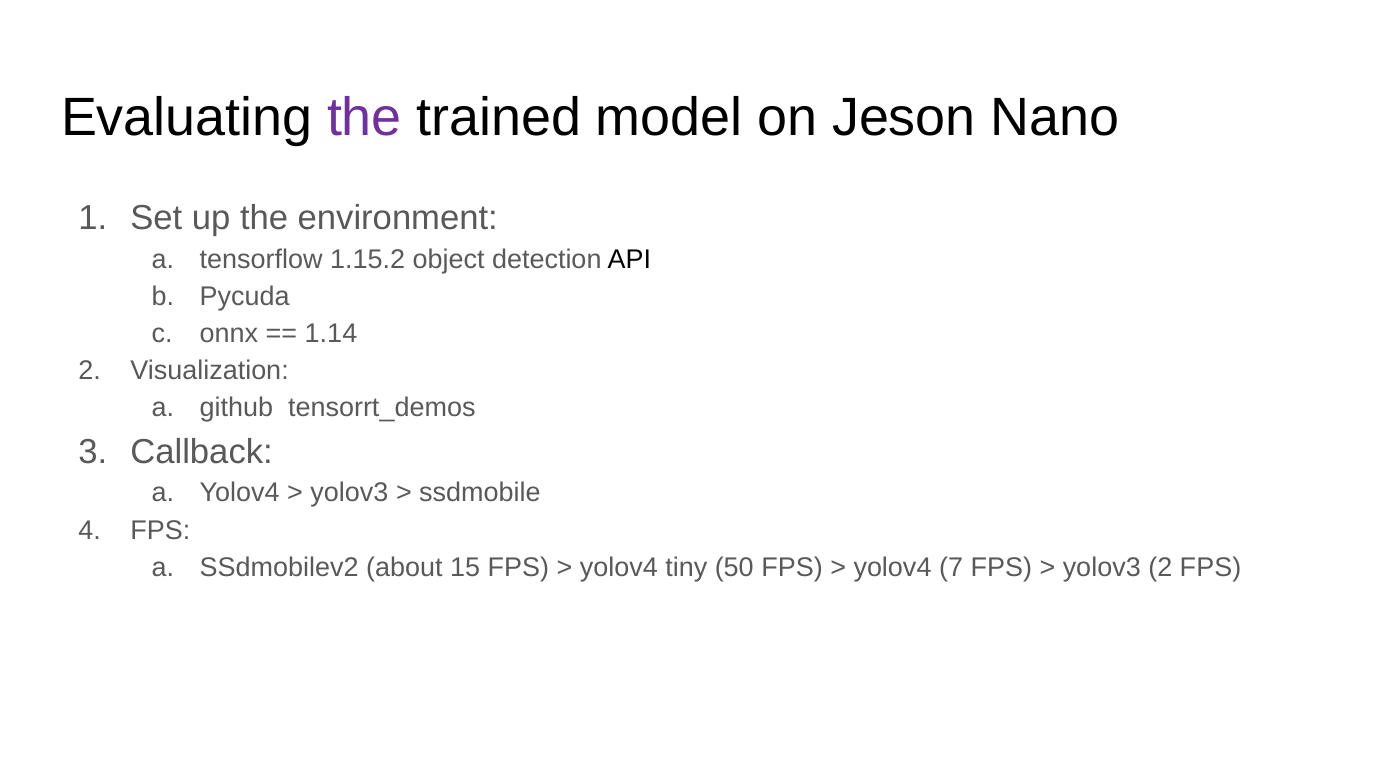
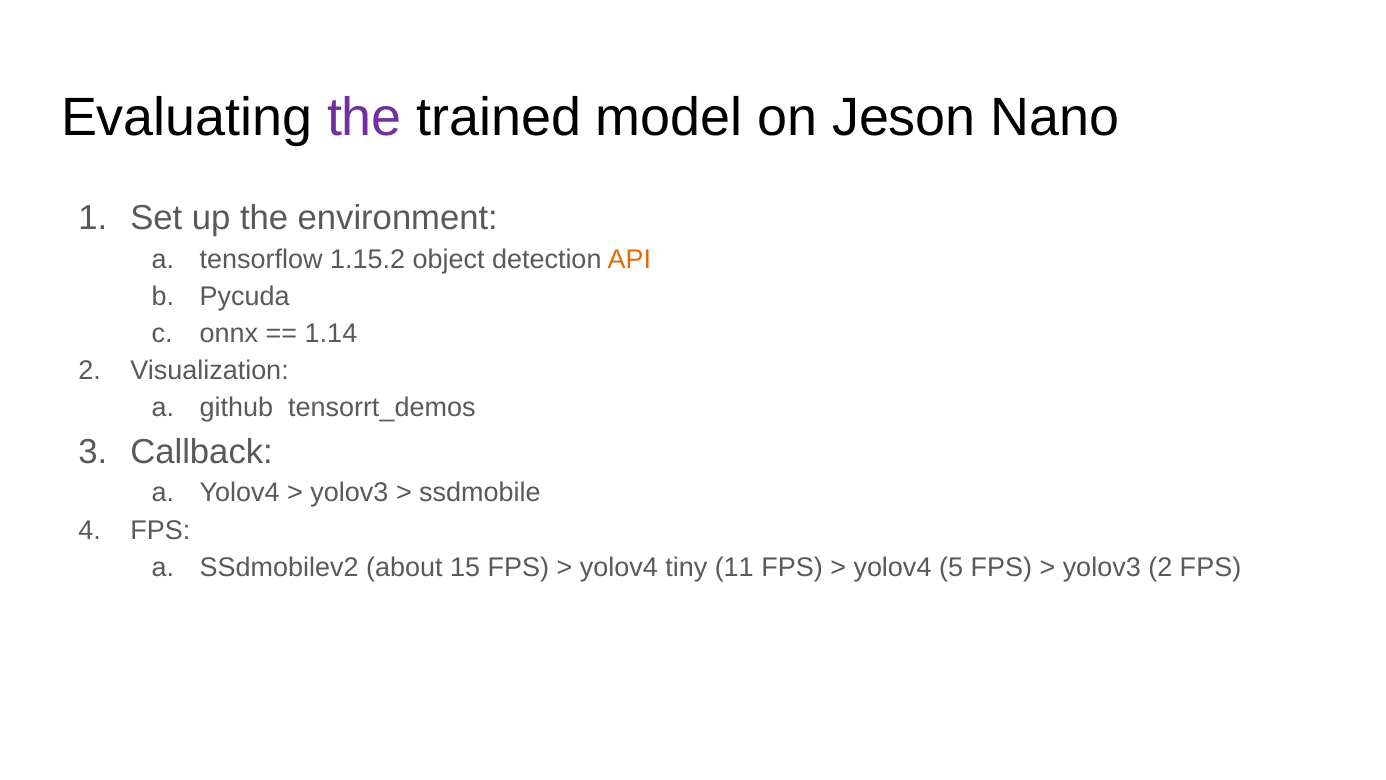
API colour: black -> orange (629, 259)
50: 50 -> 11 (734, 567)
7: 7 -> 5 (951, 567)
